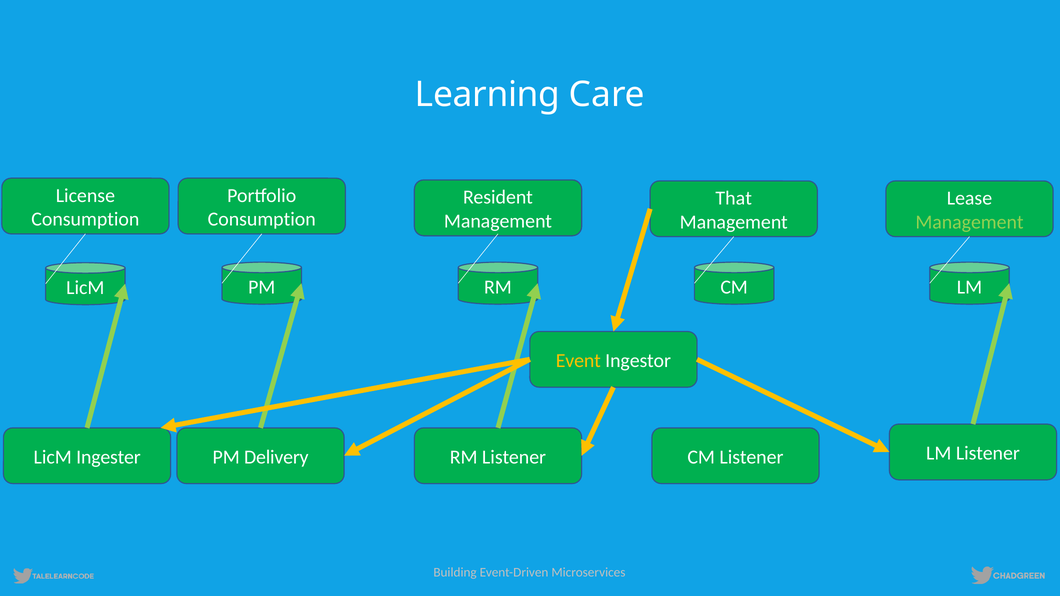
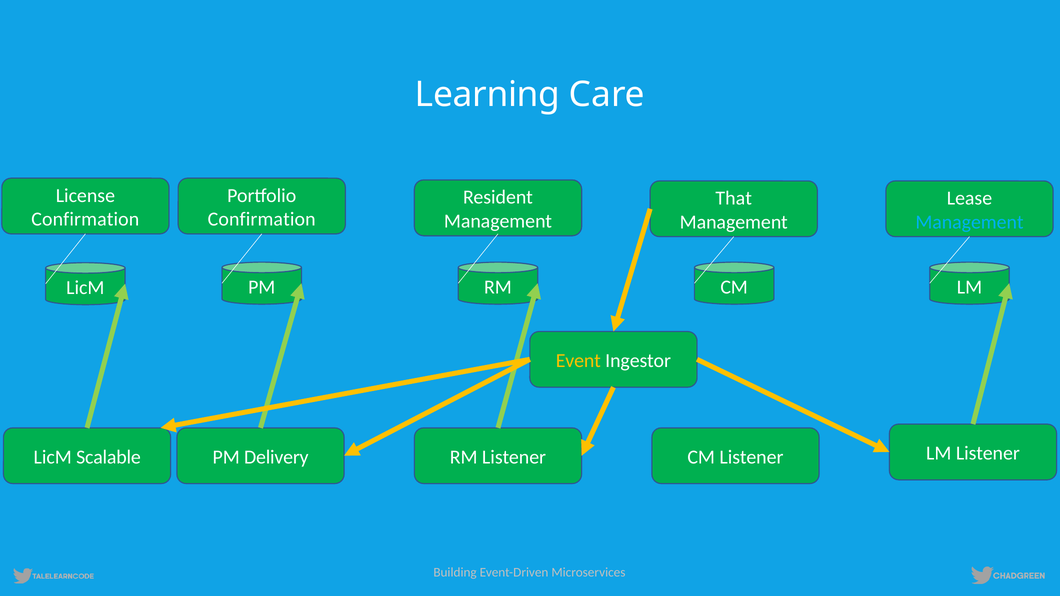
Consumption: Consumption -> Confirmation (85, 219)
Consumption: Consumption -> Confirmation (262, 219)
Management colour: light green -> light blue (969, 222)
Ingester: Ingester -> Scalable (108, 457)
